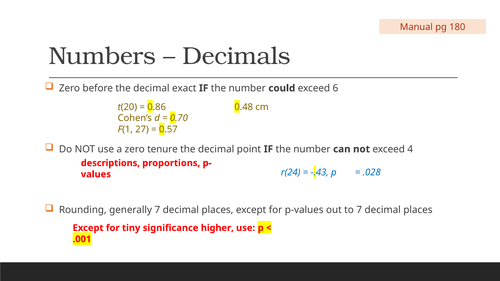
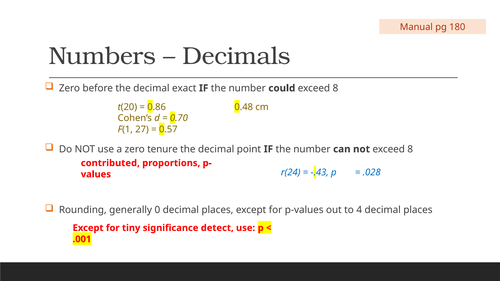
could exceed 6: 6 -> 8 (335, 88)
not exceed 4: 4 -> 8 (410, 149)
descriptions: descriptions -> contributed (110, 163)
generally 7: 7 -> 0 (157, 210)
to 7: 7 -> 4 (359, 210)
higher: higher -> detect (217, 228)
